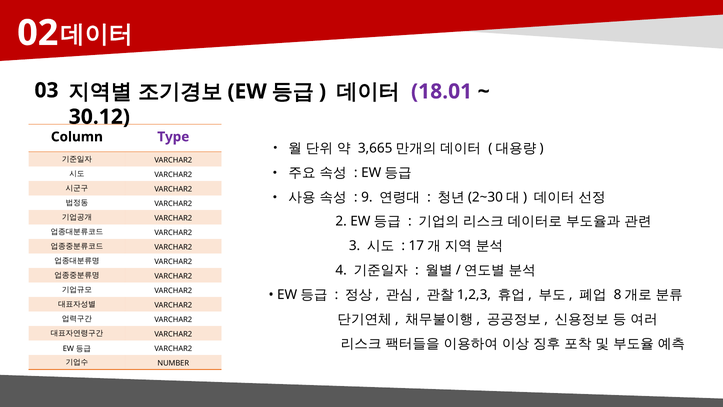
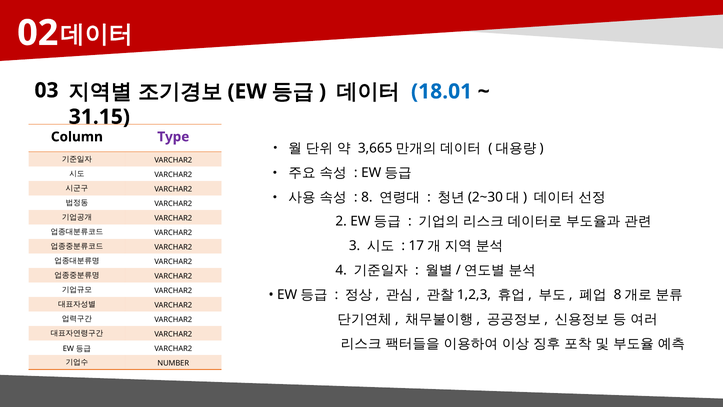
18.01 colour: purple -> blue (442, 91)
30.12: 30.12 -> 31.15 (99, 117)
9: 9 -> 8 (367, 197)
